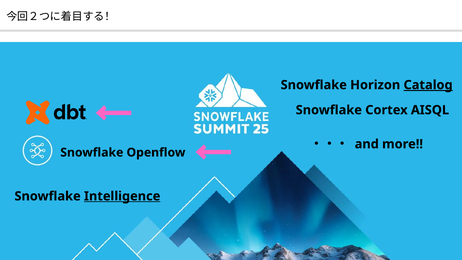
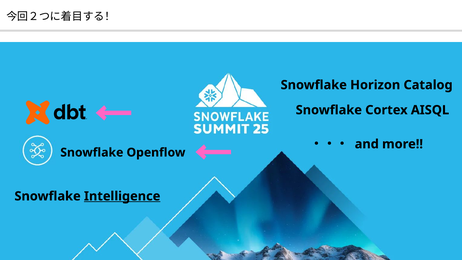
Catalog underline: present -> none (428, 85)
